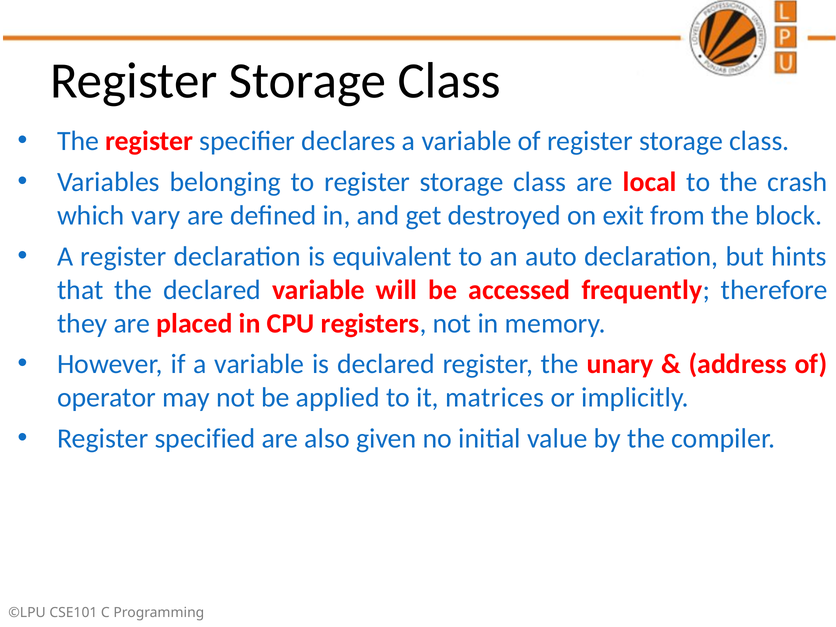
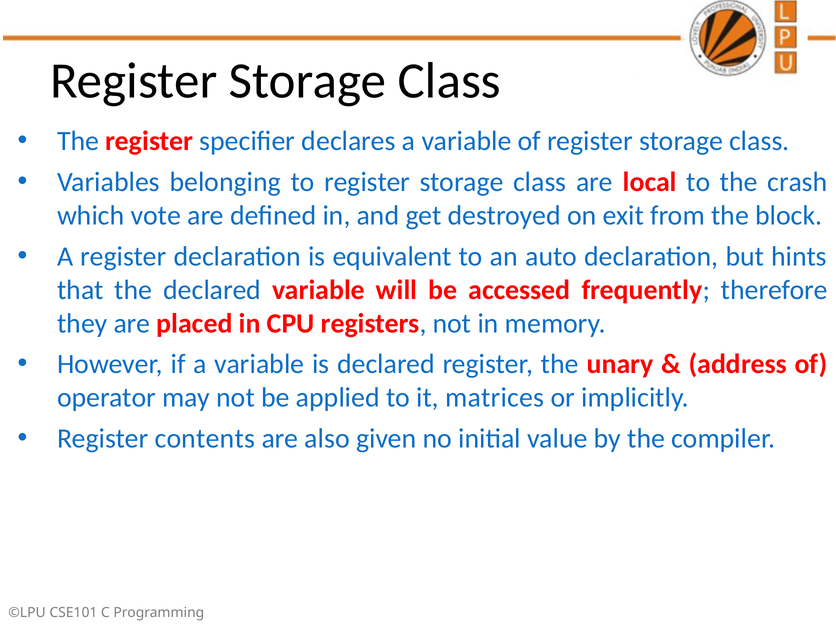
vary: vary -> vote (156, 216)
specified: specified -> contents (205, 439)
